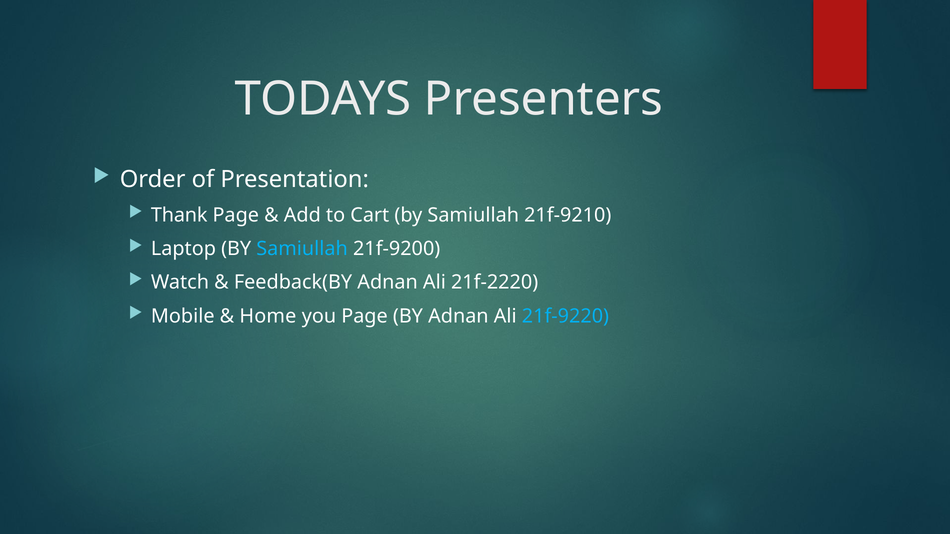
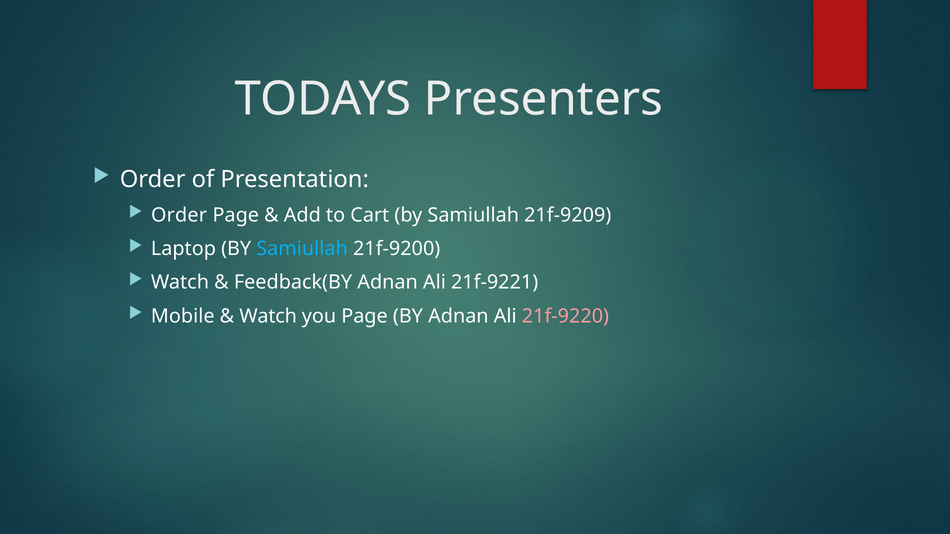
Thank: Thank -> Order (179, 215)
21f-9210: 21f-9210 -> 21f-9209 (568, 215)
21f-2220: 21f-2220 -> 21f-9221 (495, 283)
Home: Home -> Watch (268, 316)
21f-9220 colour: light blue -> pink (565, 316)
